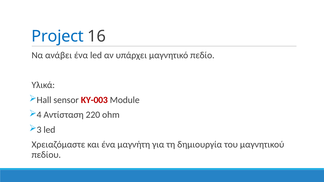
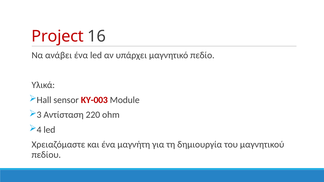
Project colour: blue -> red (58, 36)
4: 4 -> 3 (39, 115)
3: 3 -> 4 (39, 130)
